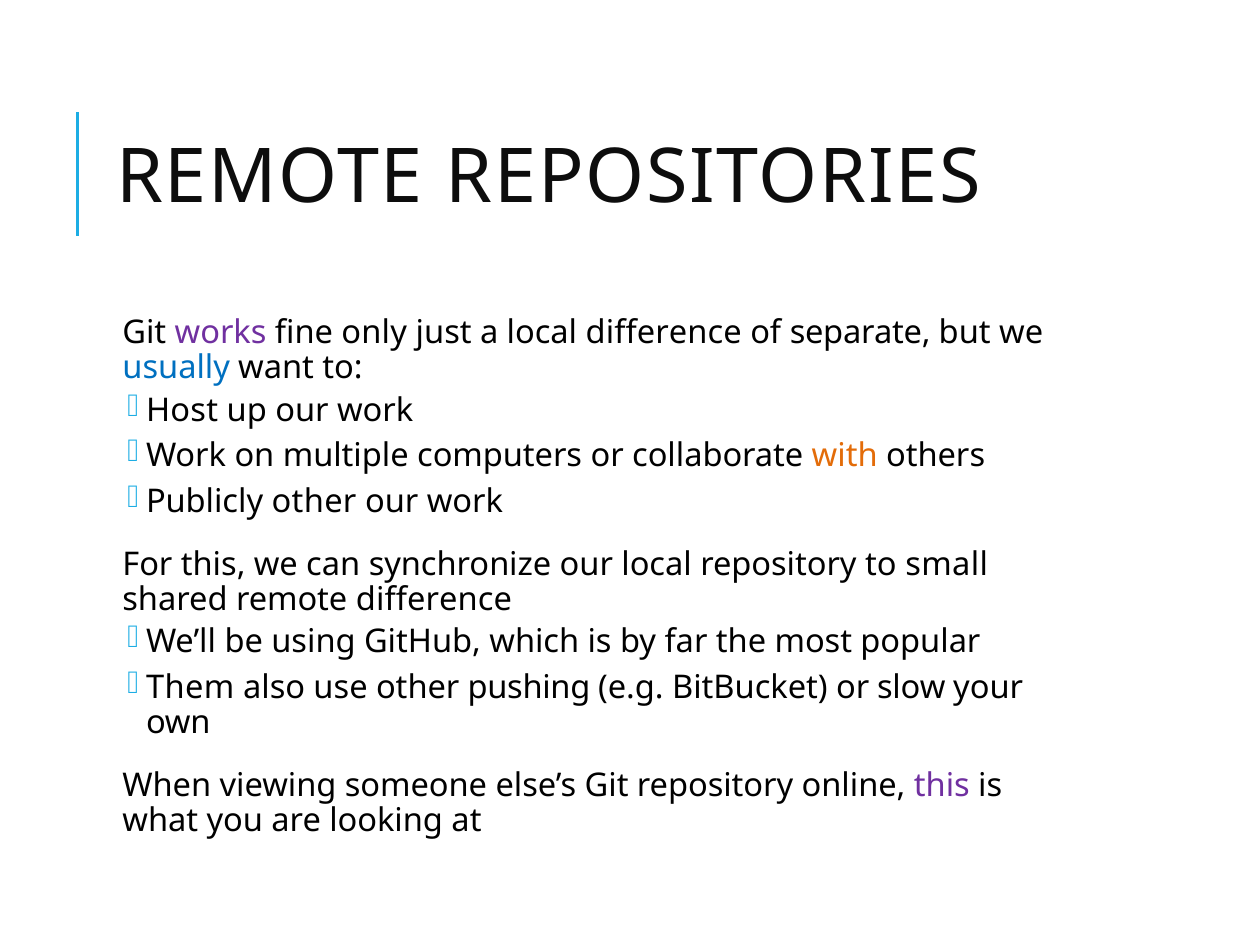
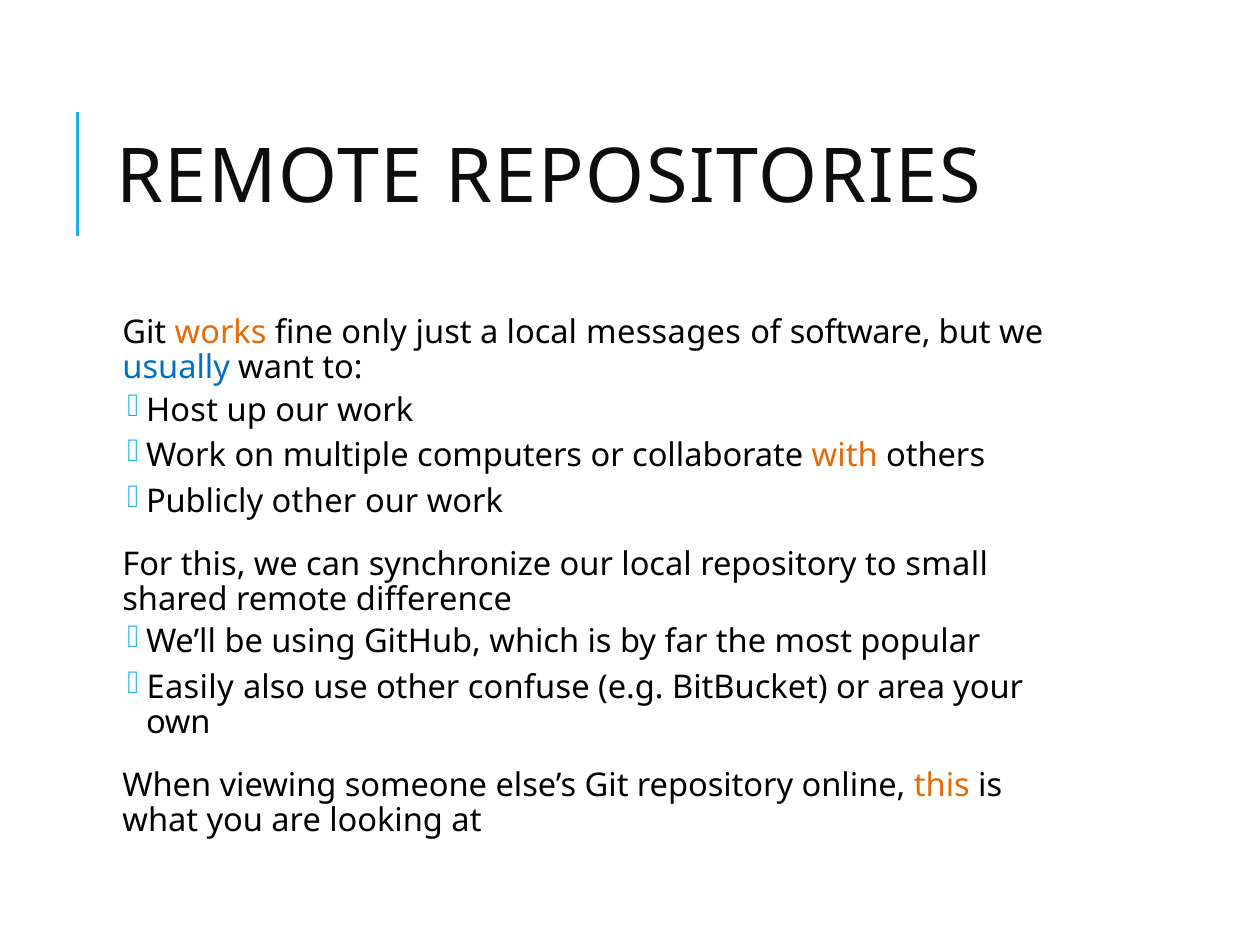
works colour: purple -> orange (221, 333)
local difference: difference -> messages (664, 333)
separate: separate -> software (860, 333)
Them: Them -> Easily (190, 687)
pushing: pushing -> confuse (529, 687)
slow: slow -> area (911, 687)
this colour: purple -> orange (942, 785)
